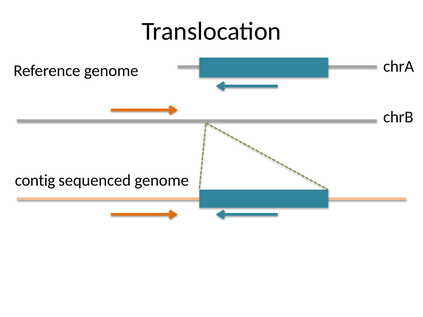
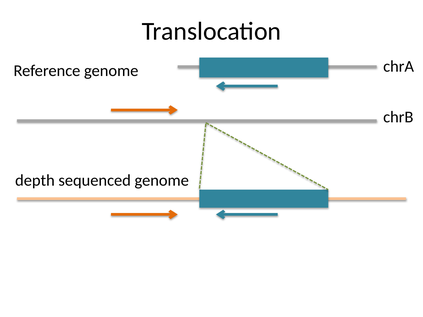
contig: contig -> depth (35, 181)
